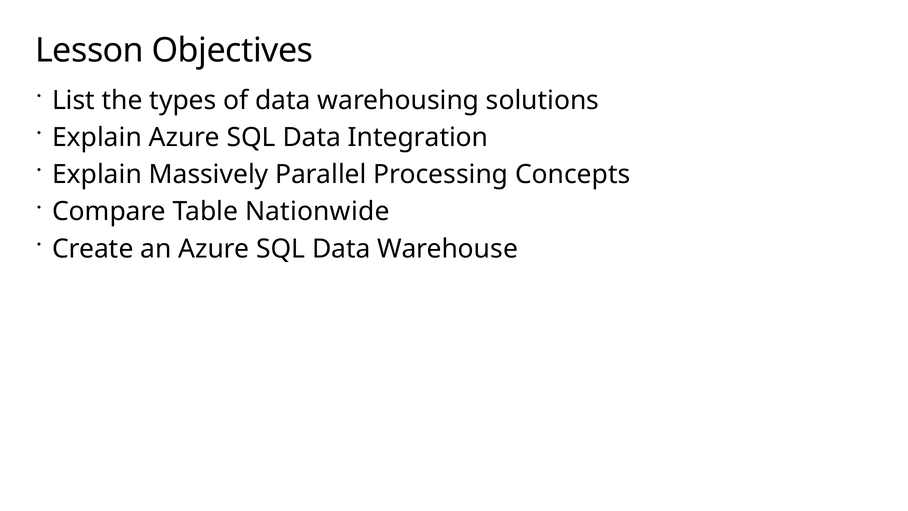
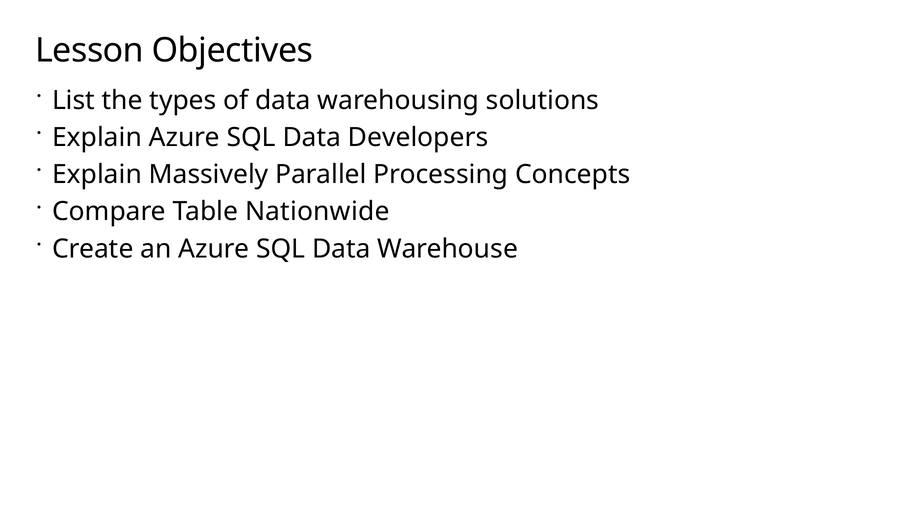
Integration: Integration -> Developers (418, 137)
